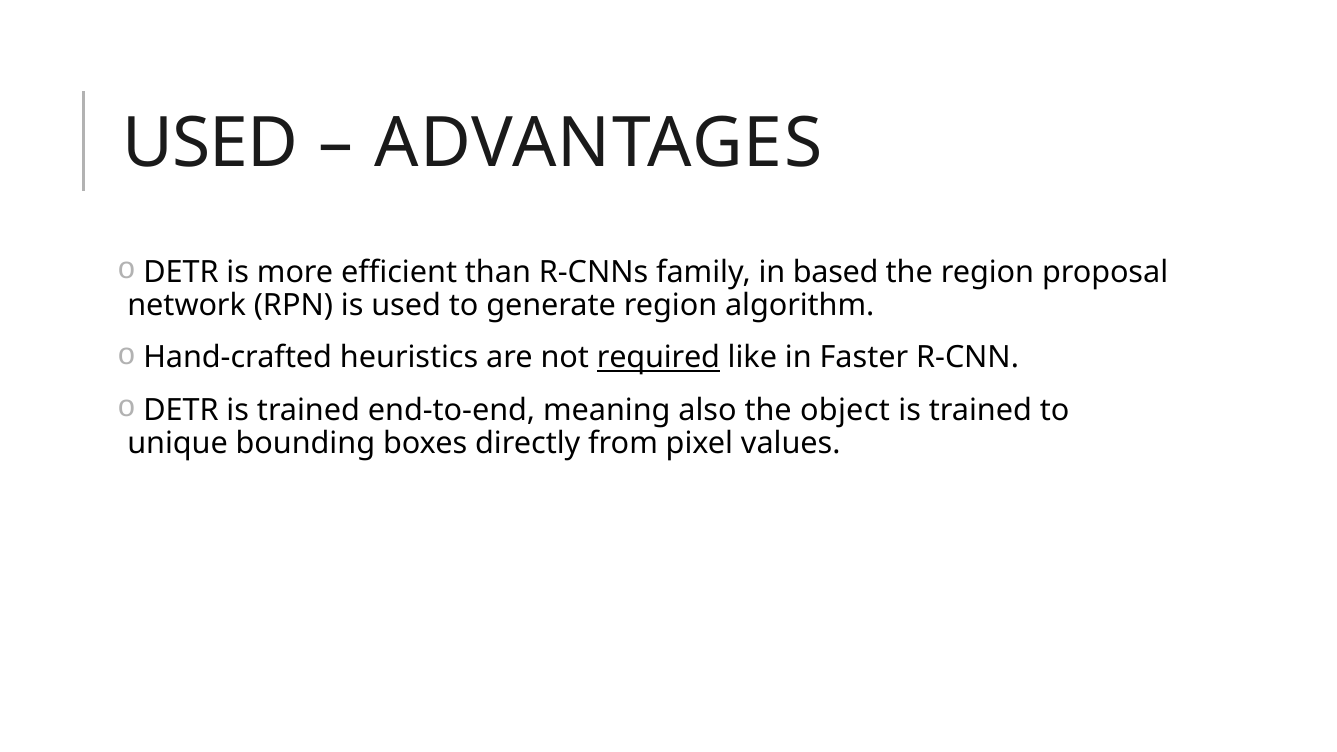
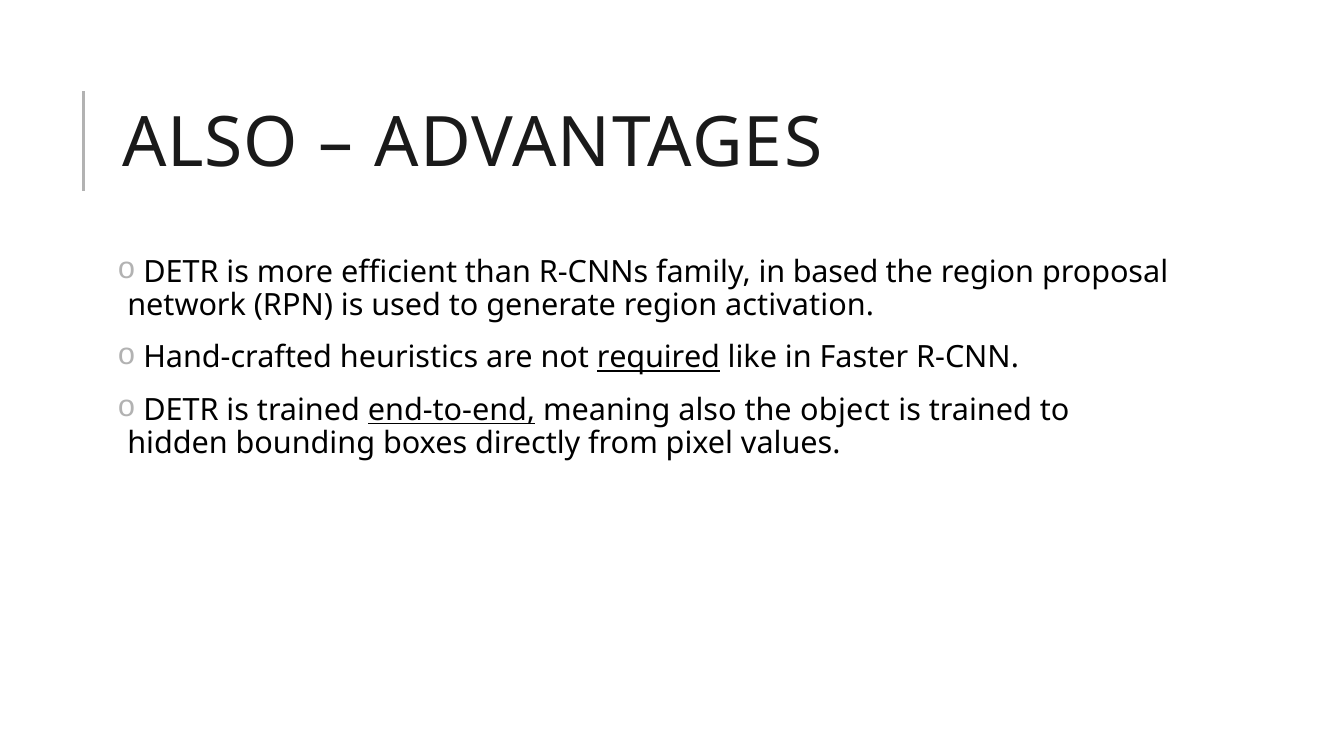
USED: USED -> ALSO (210, 143)
algorithm: algorithm -> activation (800, 305)
end-to-end underline: none -> present (452, 410)
unique: unique -> hidden (178, 443)
